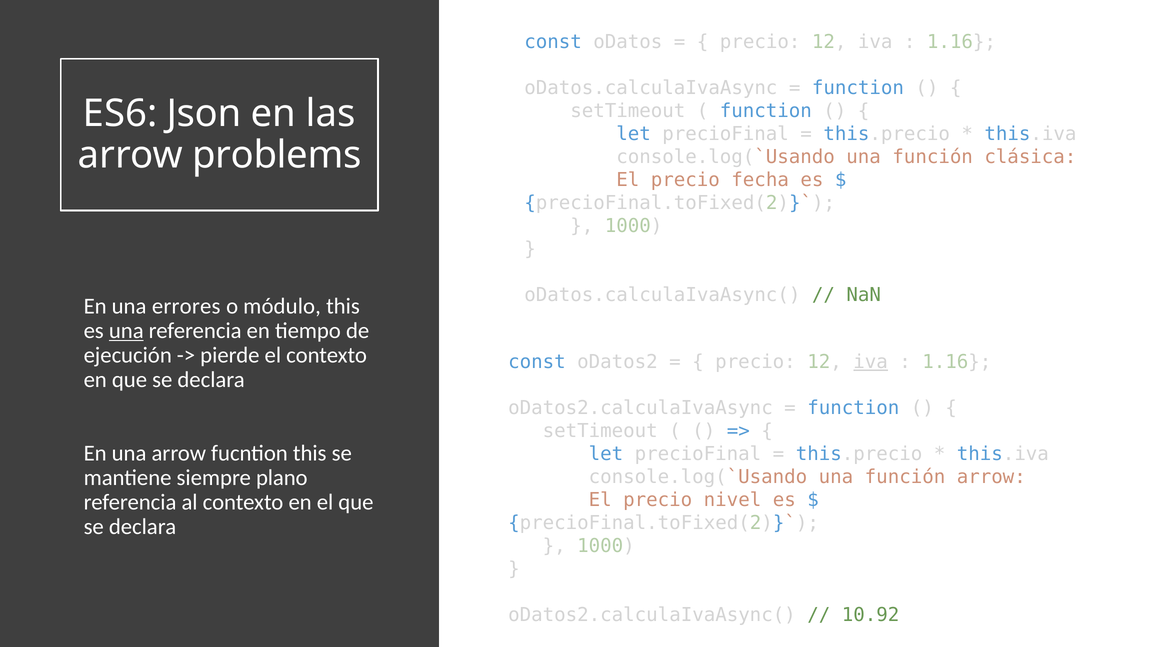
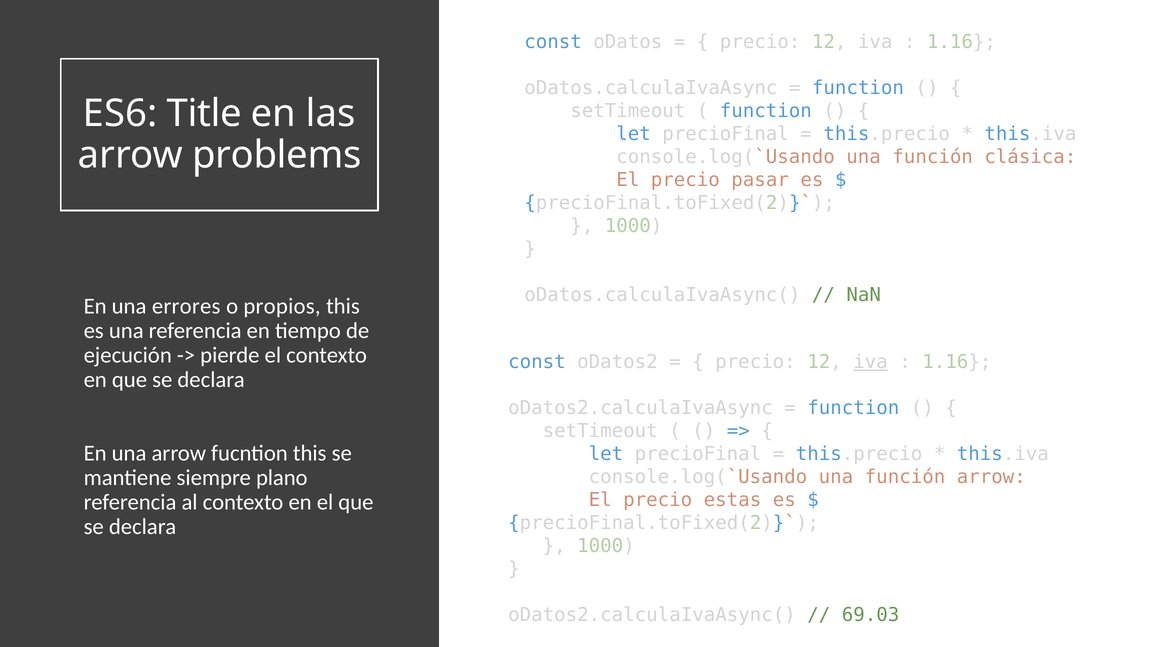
Json: Json -> Title (204, 114)
fecha: fecha -> pasar (760, 180)
módulo: módulo -> propios (282, 306)
una underline: present -> none (126, 331)
nivel: nivel -> estas (733, 500)
10.92: 10.92 -> 69.03 (871, 615)
